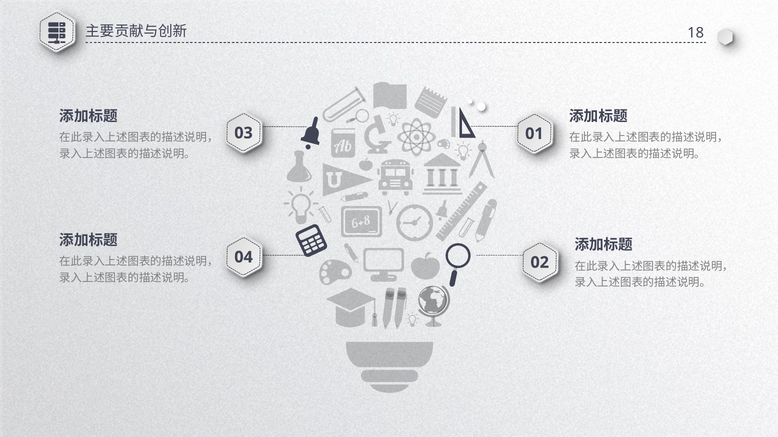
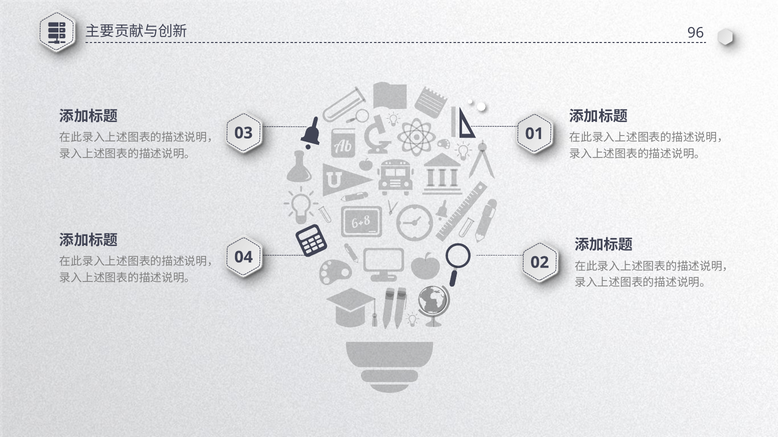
18: 18 -> 96 (696, 33)
